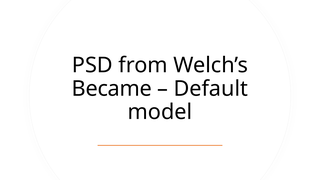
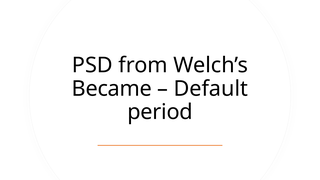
model: model -> period (160, 112)
